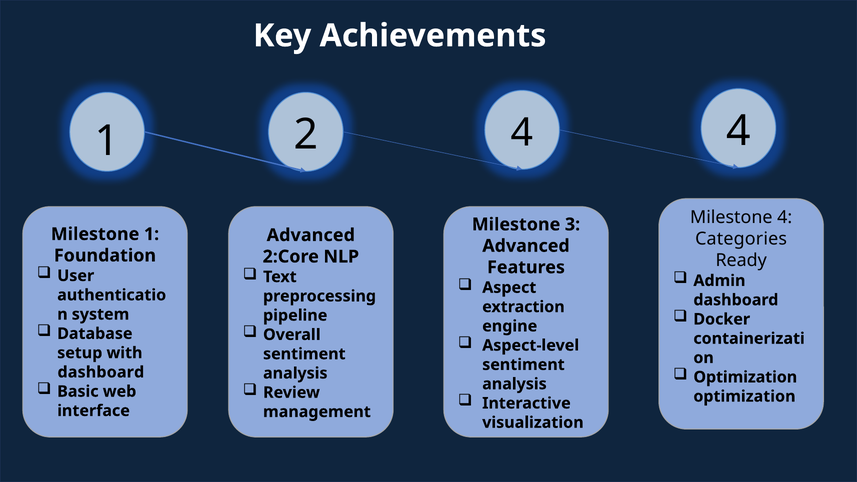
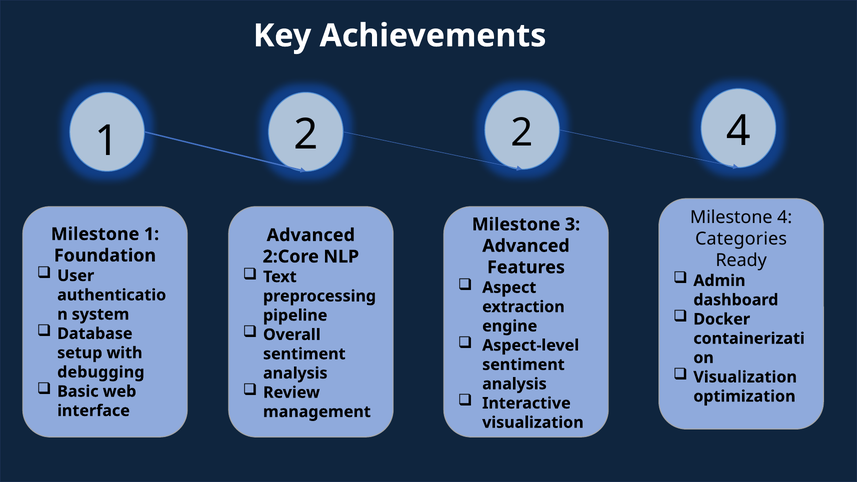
2 4: 4 -> 2 (522, 133)
Optimization: Optimization -> Visualization (745, 377)
dashboard: dashboard -> debugging (101, 372)
